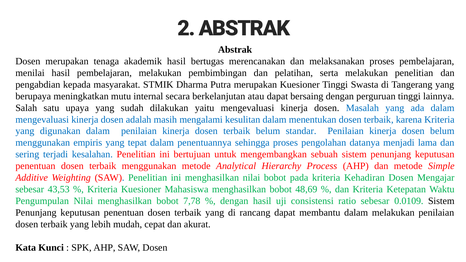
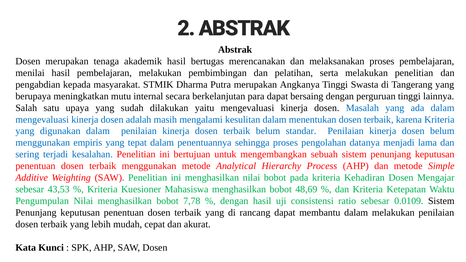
merupakan Kuesioner: Kuesioner -> Angkanya (300, 85)
atau: atau -> para (256, 96)
